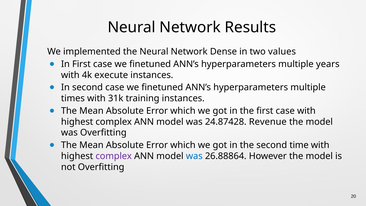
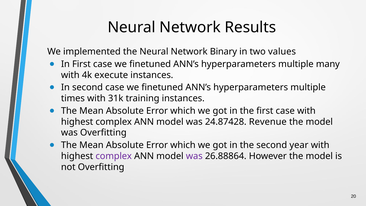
Dense: Dense -> Binary (223, 52)
years: years -> many (328, 64)
time: time -> year (299, 145)
was colour: blue -> purple (194, 156)
